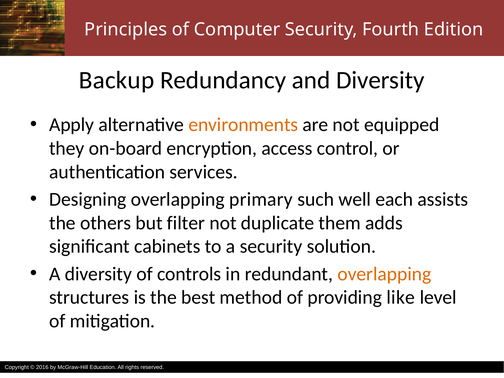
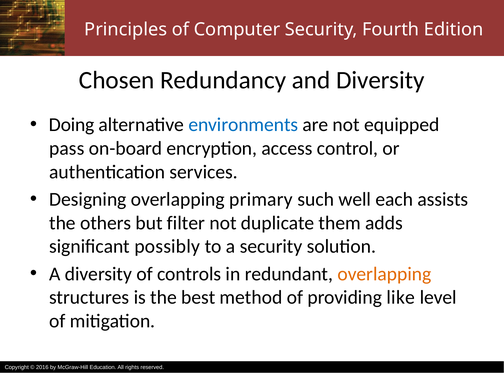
Backup: Backup -> Chosen (117, 80)
Apply: Apply -> Doing (72, 125)
environments colour: orange -> blue (243, 125)
they: they -> pass (67, 148)
cabinets: cabinets -> possibly (167, 246)
